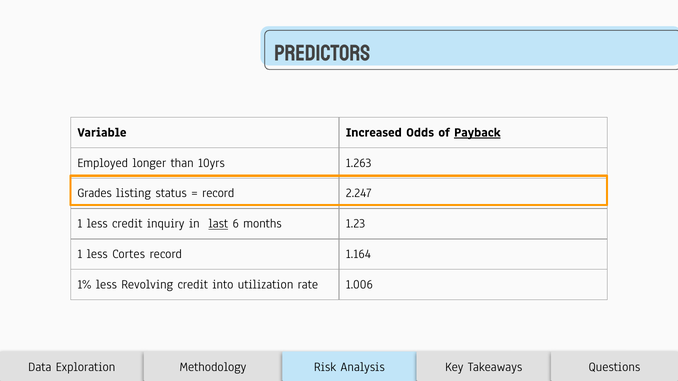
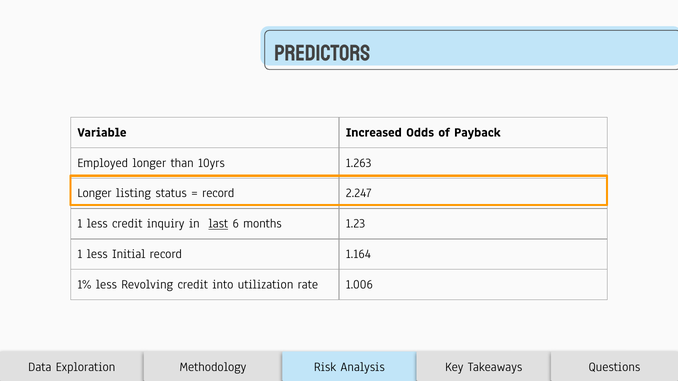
Payback underline: present -> none (477, 132)
Grades: Grades -> Longer (94, 193)
Cortes: Cortes -> Initial (129, 254)
